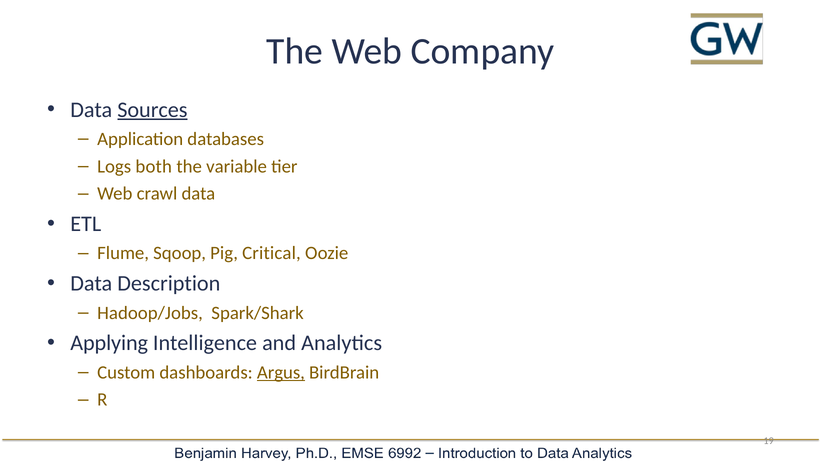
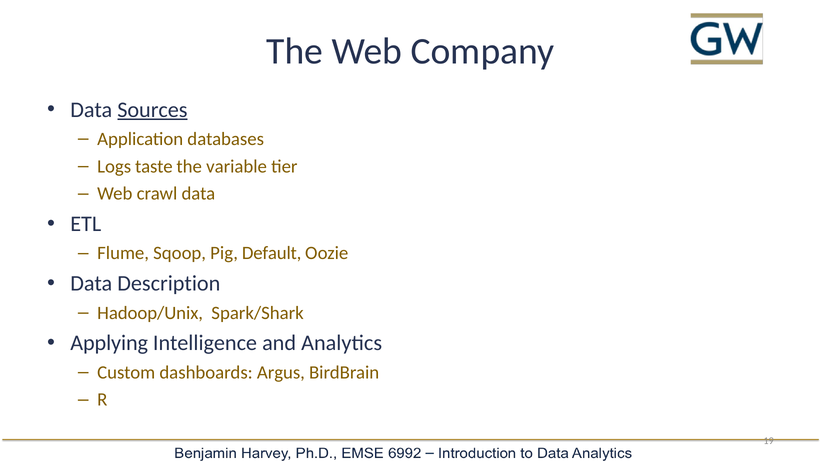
both: both -> taste (154, 166)
Critical: Critical -> Default (272, 253)
Hadoop/Jobs: Hadoop/Jobs -> Hadoop/Unix (150, 313)
Argus underline: present -> none (281, 372)
